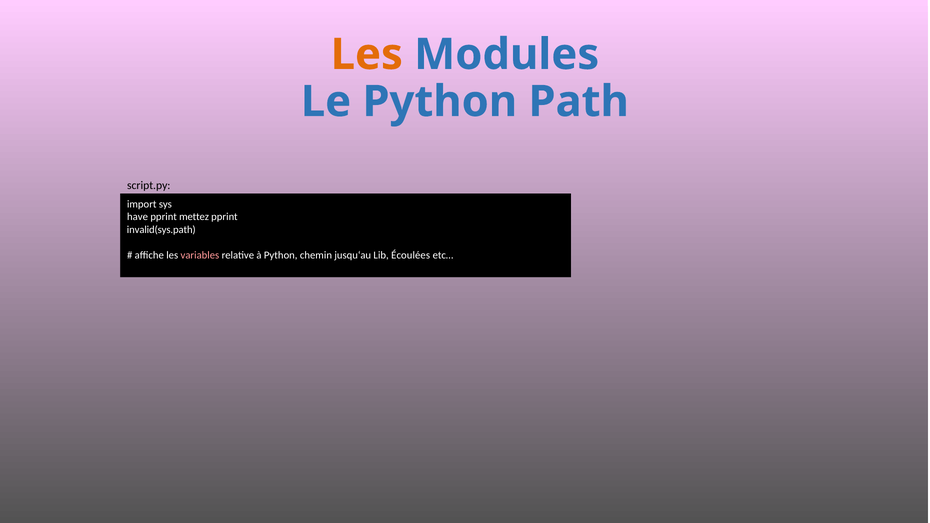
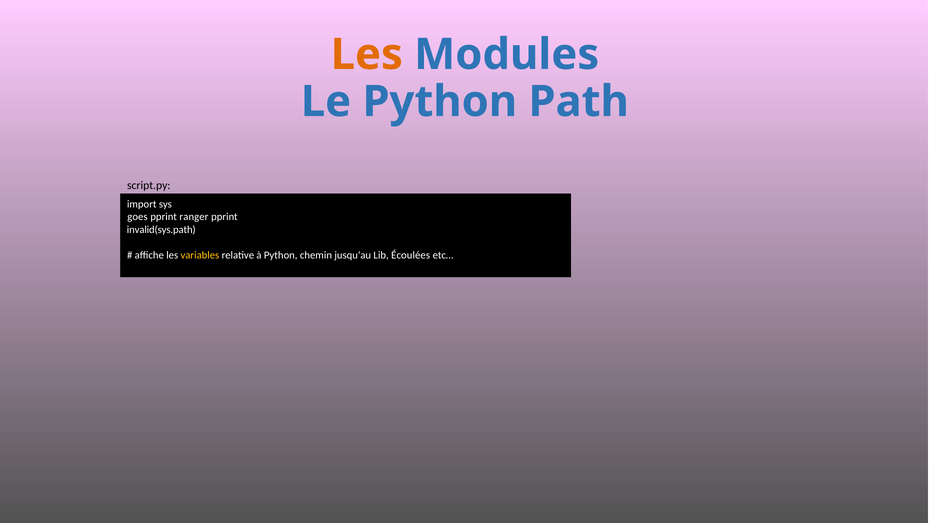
have: have -> goes (137, 217)
mettez: mettez -> ranger (194, 217)
variables colour: pink -> yellow (200, 255)
